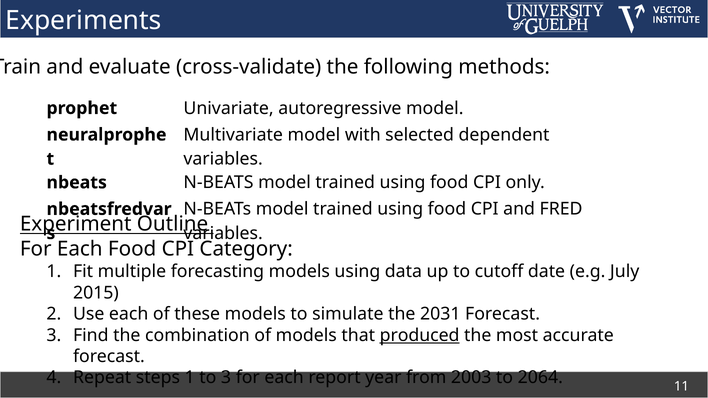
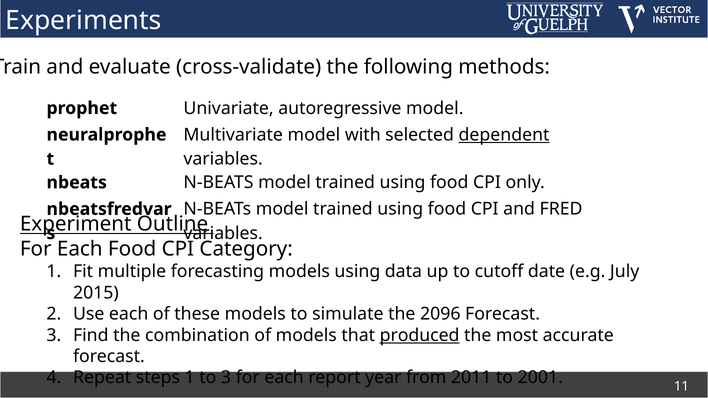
dependent underline: none -> present (504, 135)
2031: 2031 -> 2096 (440, 314)
2003: 2003 -> 2011 (471, 378)
2064: 2064 -> 2001 (540, 378)
